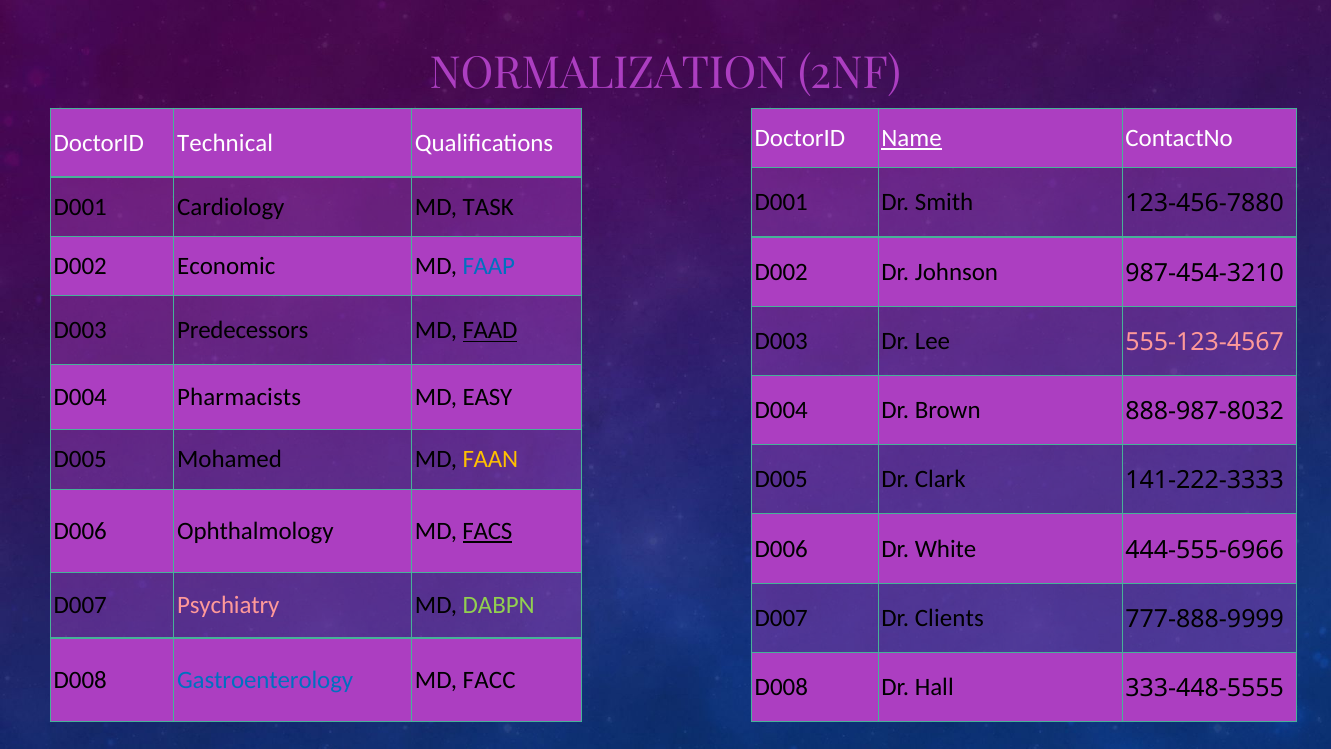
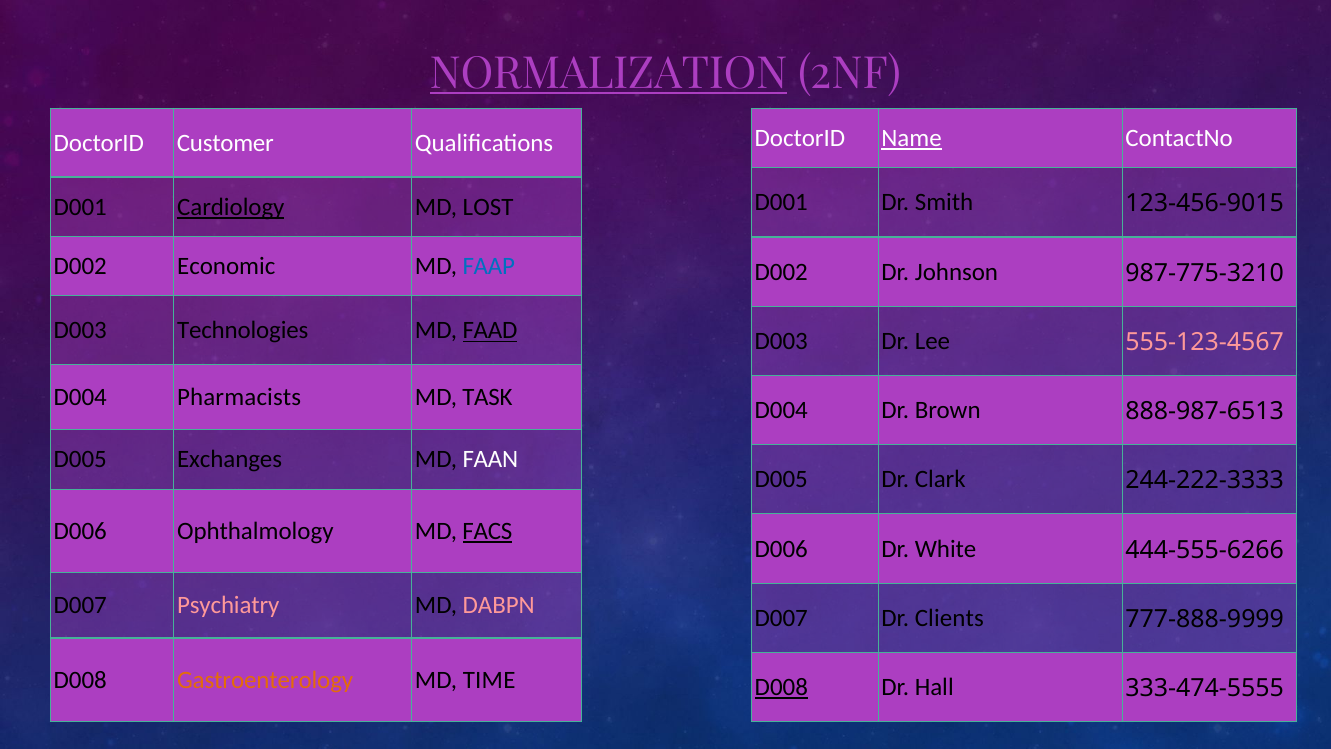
NORMALIZATION underline: none -> present (609, 74)
Technical: Technical -> Customer (225, 143)
123-456-7880: 123-456-7880 -> 123-456-9015 (1205, 204)
Cardiology underline: none -> present (231, 207)
TASK: TASK -> LOST (488, 207)
987-454-3210: 987-454-3210 -> 987-775-3210 (1205, 273)
Predecessors: Predecessors -> Technologies (243, 330)
EASY: EASY -> TASK (487, 397)
888-987-8032: 888-987-8032 -> 888-987-6513 (1205, 411)
Mohamed: Mohamed -> Exchanges (230, 460)
FAAN colour: yellow -> white (490, 460)
141-222-3333: 141-222-3333 -> 244-222-3333 (1205, 480)
444-555-6966: 444-555-6966 -> 444-555-6266 (1205, 550)
DABPN colour: light green -> pink (499, 605)
Gastroenterology colour: blue -> orange (265, 680)
FACC: FACC -> TIME (489, 680)
D008 underline: none -> present (781, 687)
333-448-5555: 333-448-5555 -> 333-474-5555 (1205, 688)
